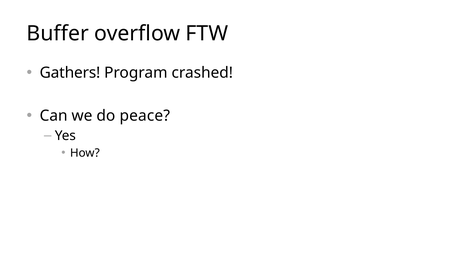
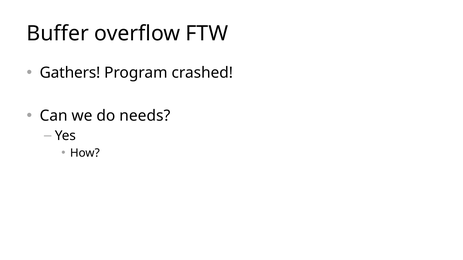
peace: peace -> needs (145, 116)
